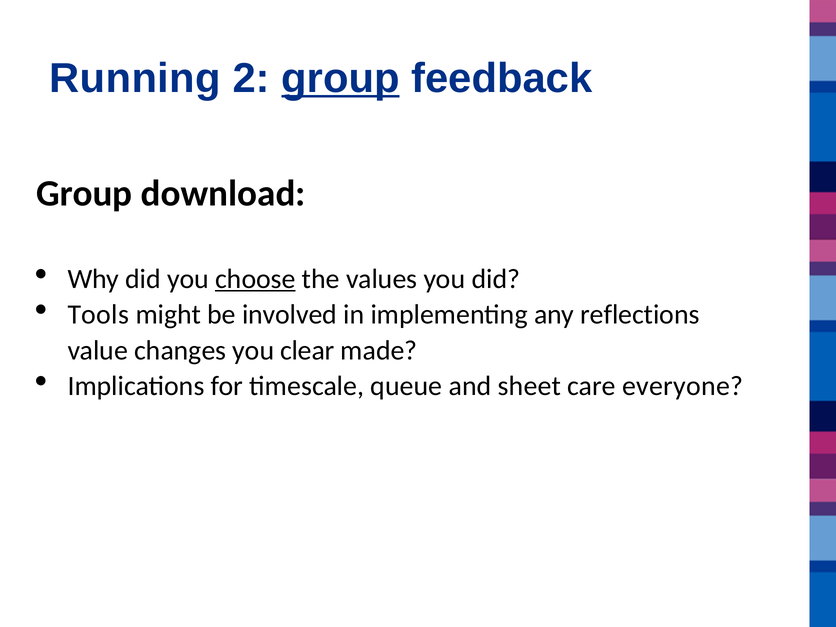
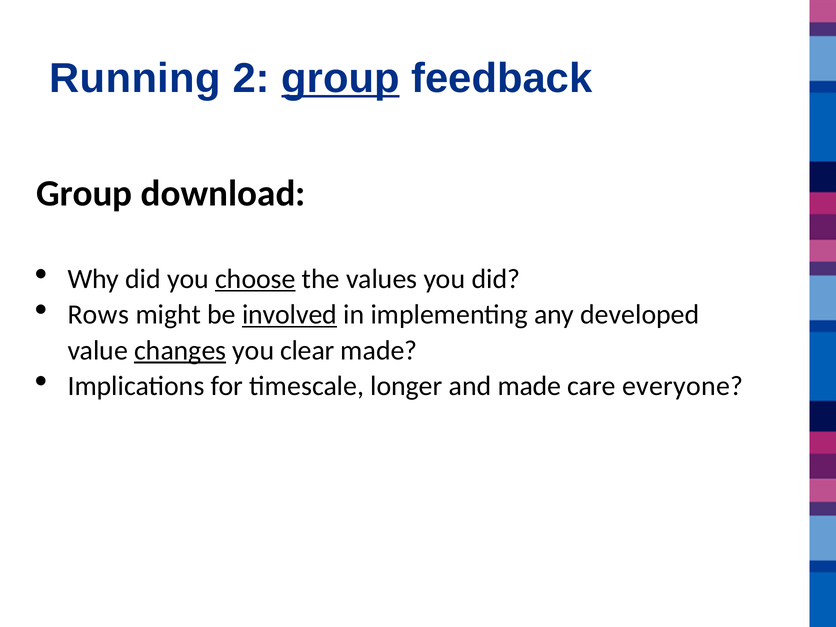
Tools: Tools -> Rows (98, 315)
involved underline: none -> present (290, 315)
reflections: reflections -> developed (640, 315)
changes underline: none -> present (180, 350)
queue: queue -> longer (406, 386)
and sheet: sheet -> made (530, 386)
